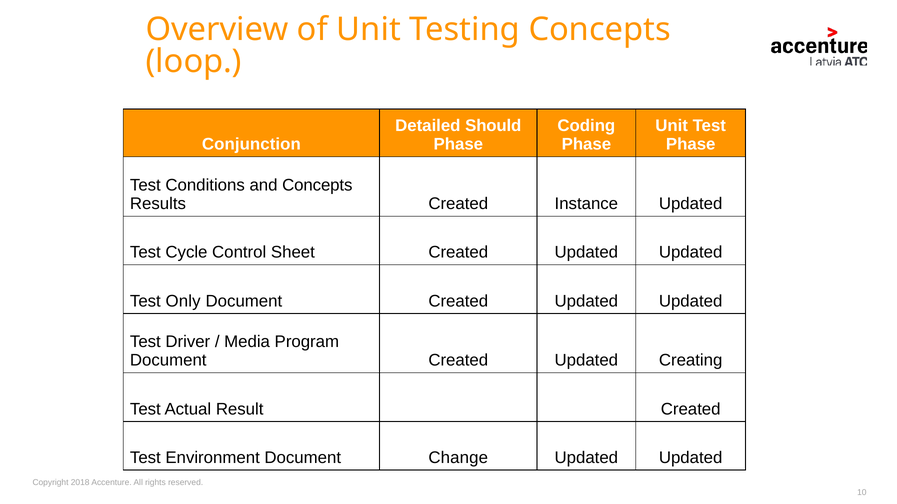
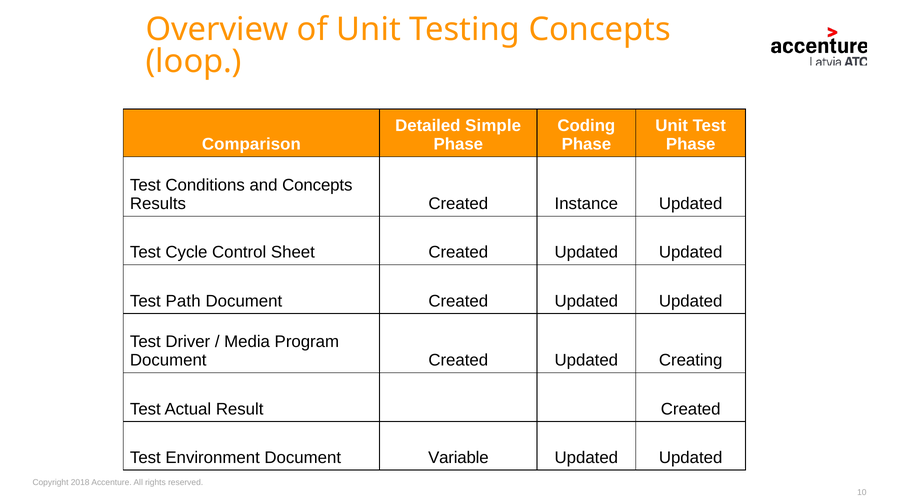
Should: Should -> Simple (493, 126)
Conjunction: Conjunction -> Comparison (251, 144)
Only: Only -> Path (183, 301)
Change: Change -> Variable (458, 458)
